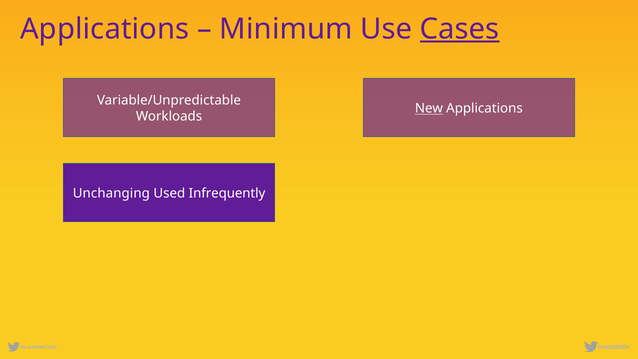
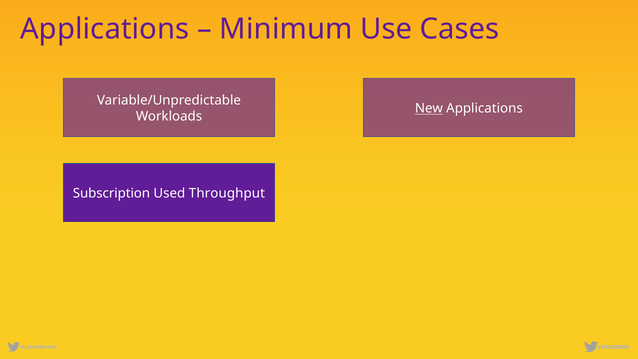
Cases underline: present -> none (460, 29)
Unchanging: Unchanging -> Subscription (111, 194)
Infrequently: Infrequently -> Throughput (227, 194)
